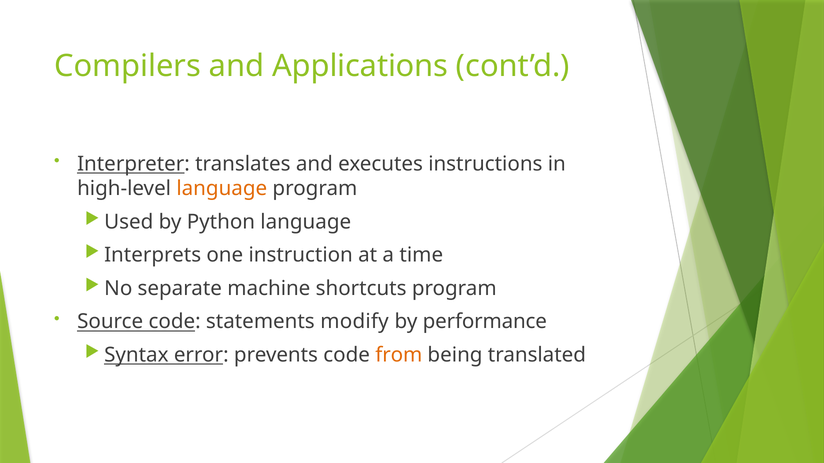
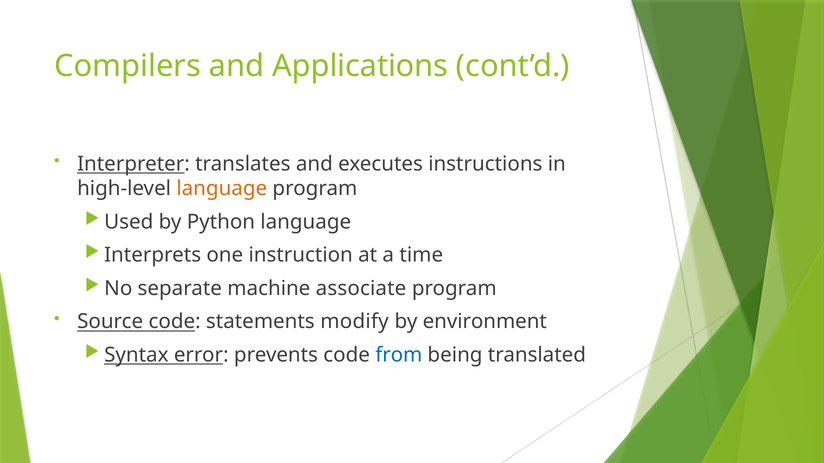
shortcuts: shortcuts -> associate (361, 289)
performance: performance -> environment (485, 322)
from colour: orange -> blue (399, 355)
